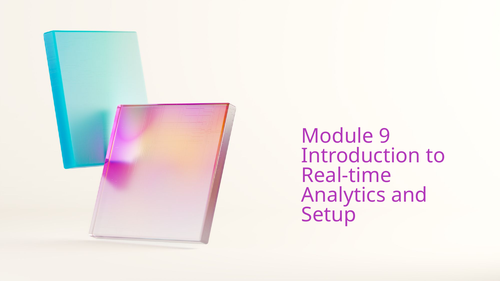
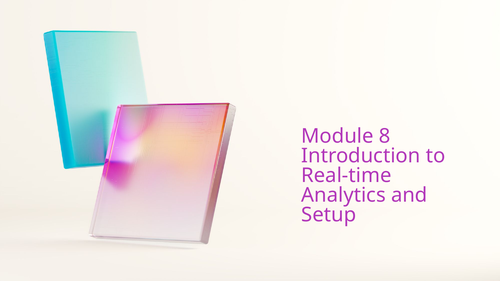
9: 9 -> 8 (385, 136)
